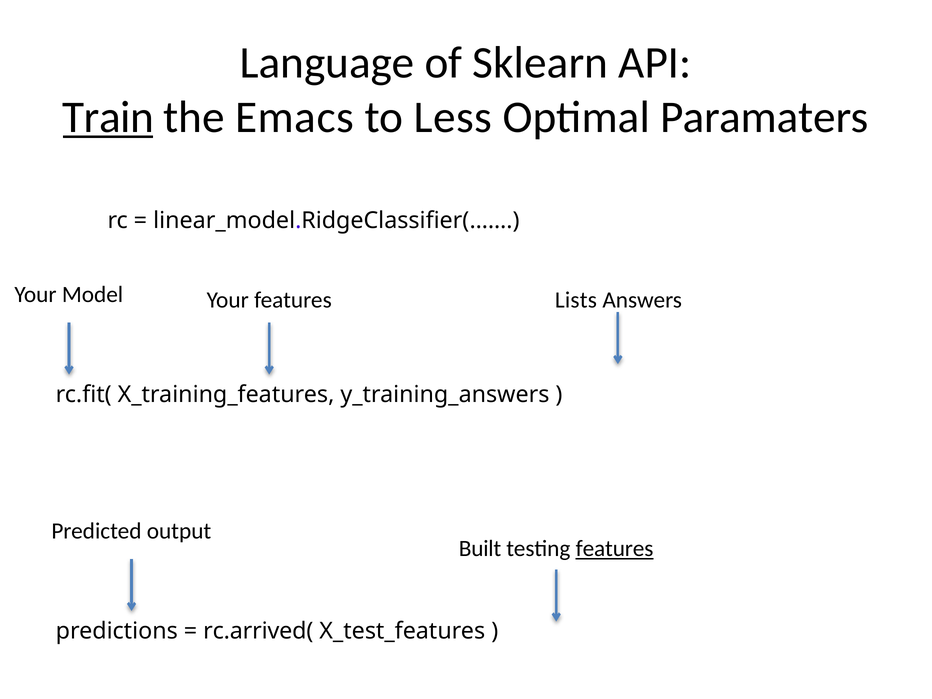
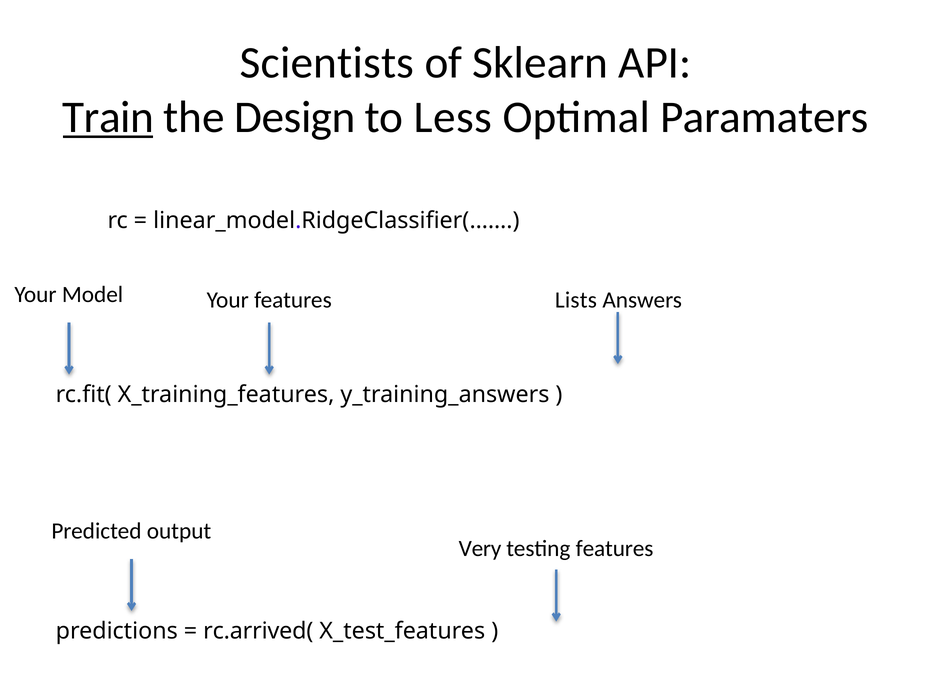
Language: Language -> Scientists (327, 63)
Emacs: Emacs -> Design (295, 117)
Built: Built -> Very (480, 549)
features underline: present -> none (615, 549)
